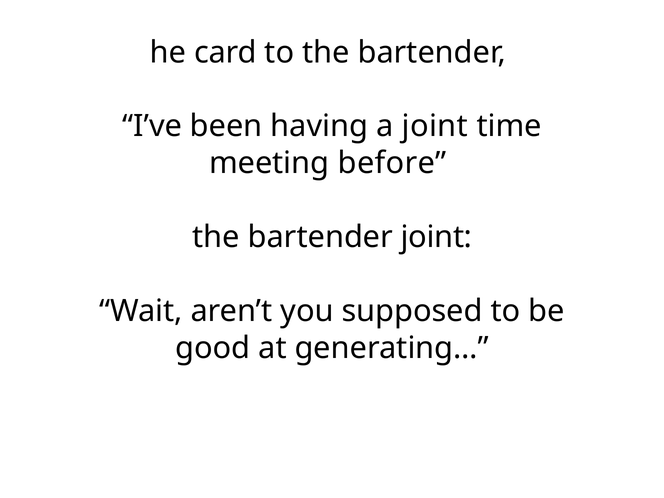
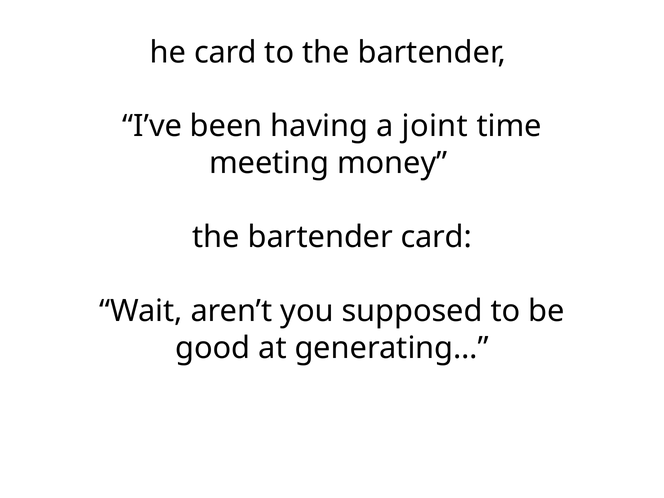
before: before -> money (392, 163)
bartender joint: joint -> card (436, 237)
